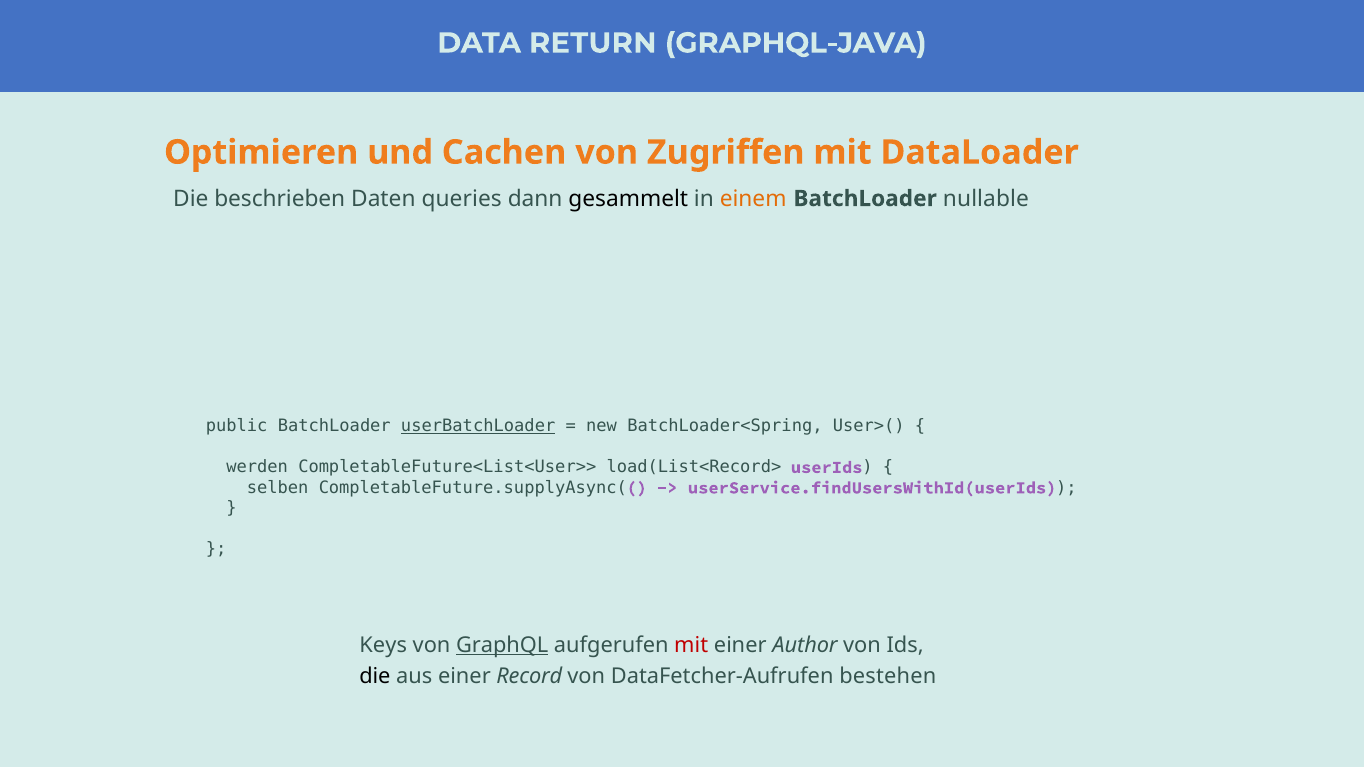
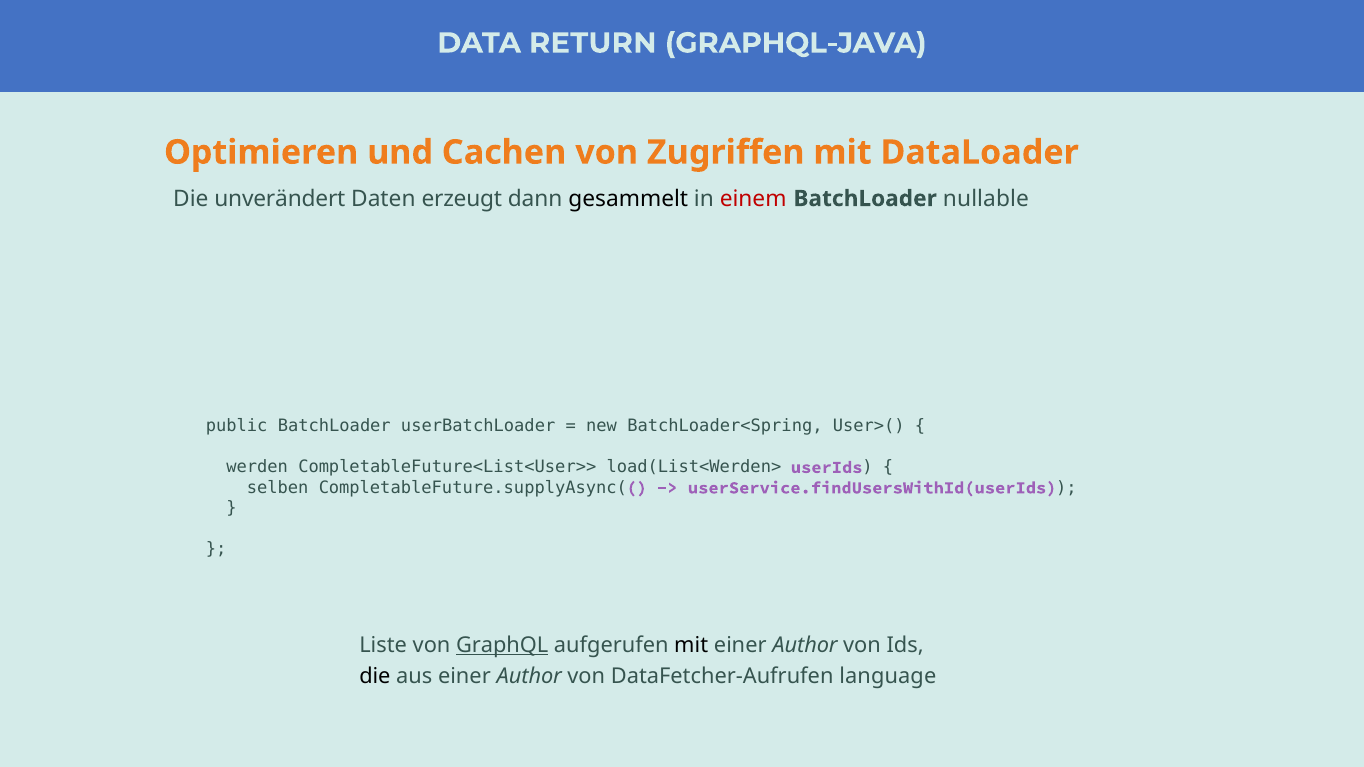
beschrieben: beschrieben -> unverändert (280, 199)
queries: queries -> erzeugt (462, 199)
einem colour: orange -> red (753, 199)
userBatchLoader underline: present -> none (478, 426)
load(List<Record>: load(List<Record> -> load(List<Werden> (694, 467)
Keys: Keys -> Liste (383, 645)
mit colour: red -> black (691, 645)
aus einer Record: Record -> Author (529, 677)
bestehen: bestehen -> language (888, 677)
